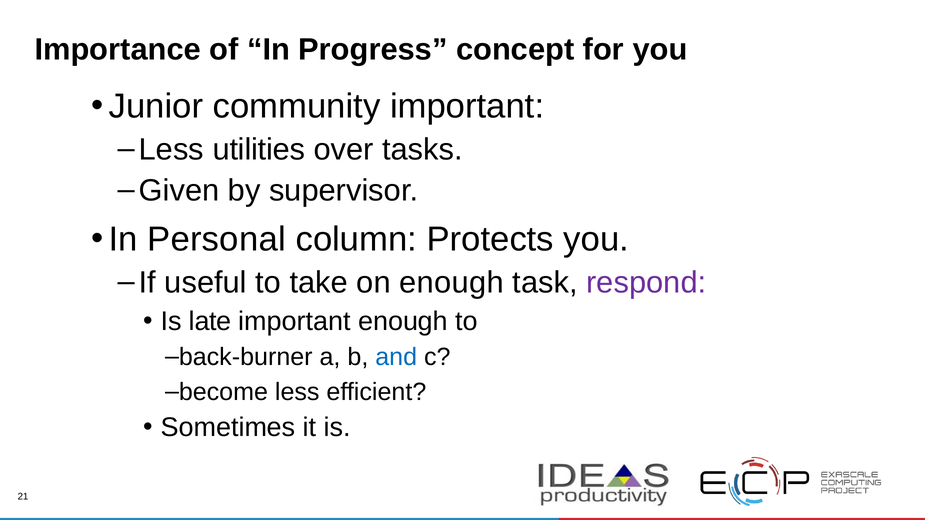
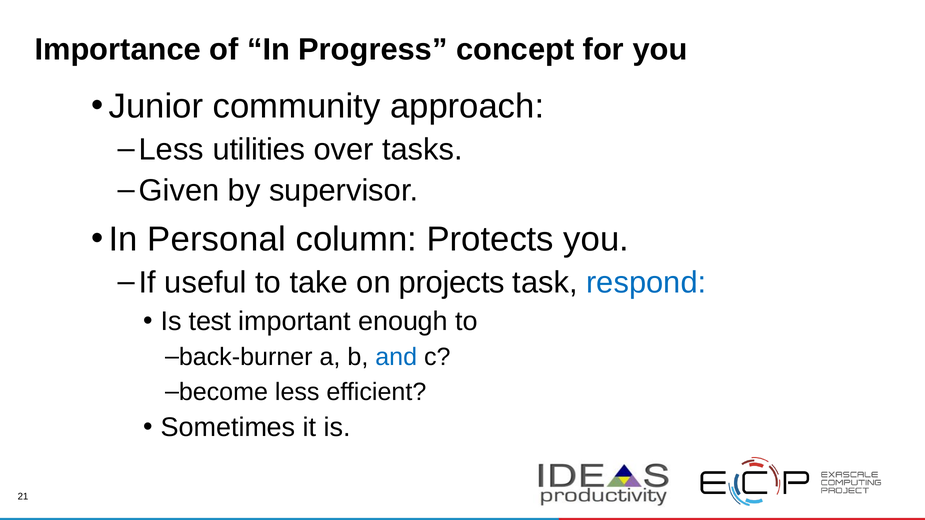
community important: important -> approach (467, 106)
on enough: enough -> projects (452, 283)
respond colour: purple -> blue (646, 283)
late: late -> test (210, 322)
